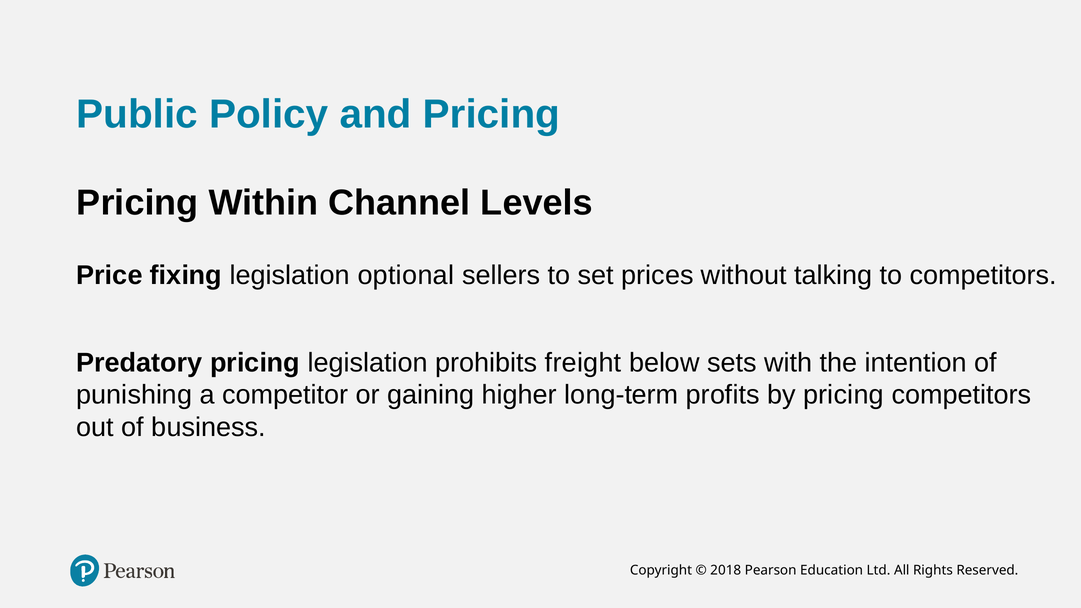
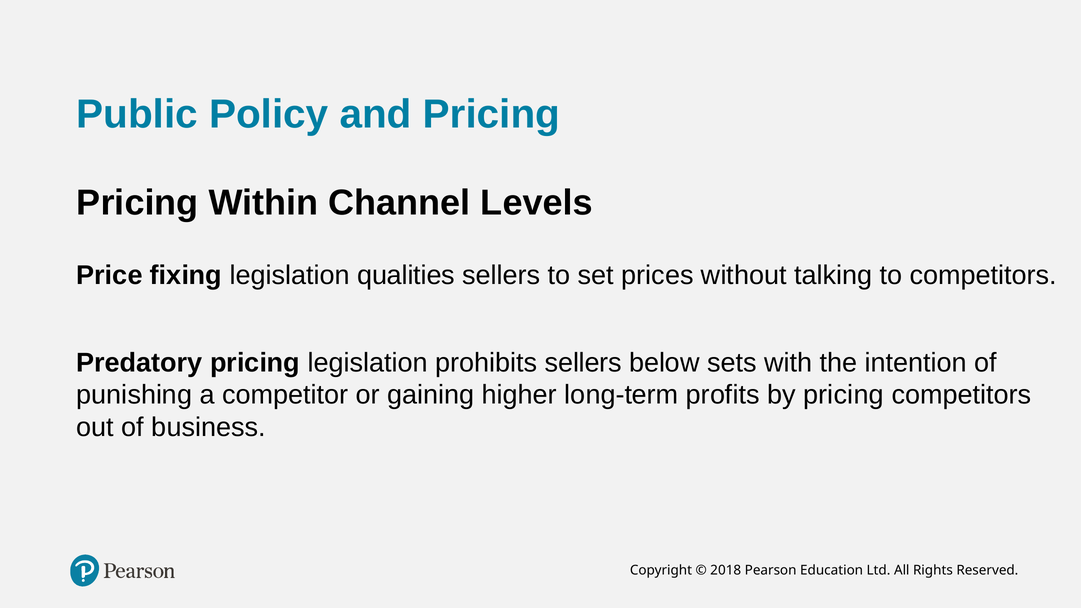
optional: optional -> qualities (406, 275)
prohibits freight: freight -> sellers (583, 363)
